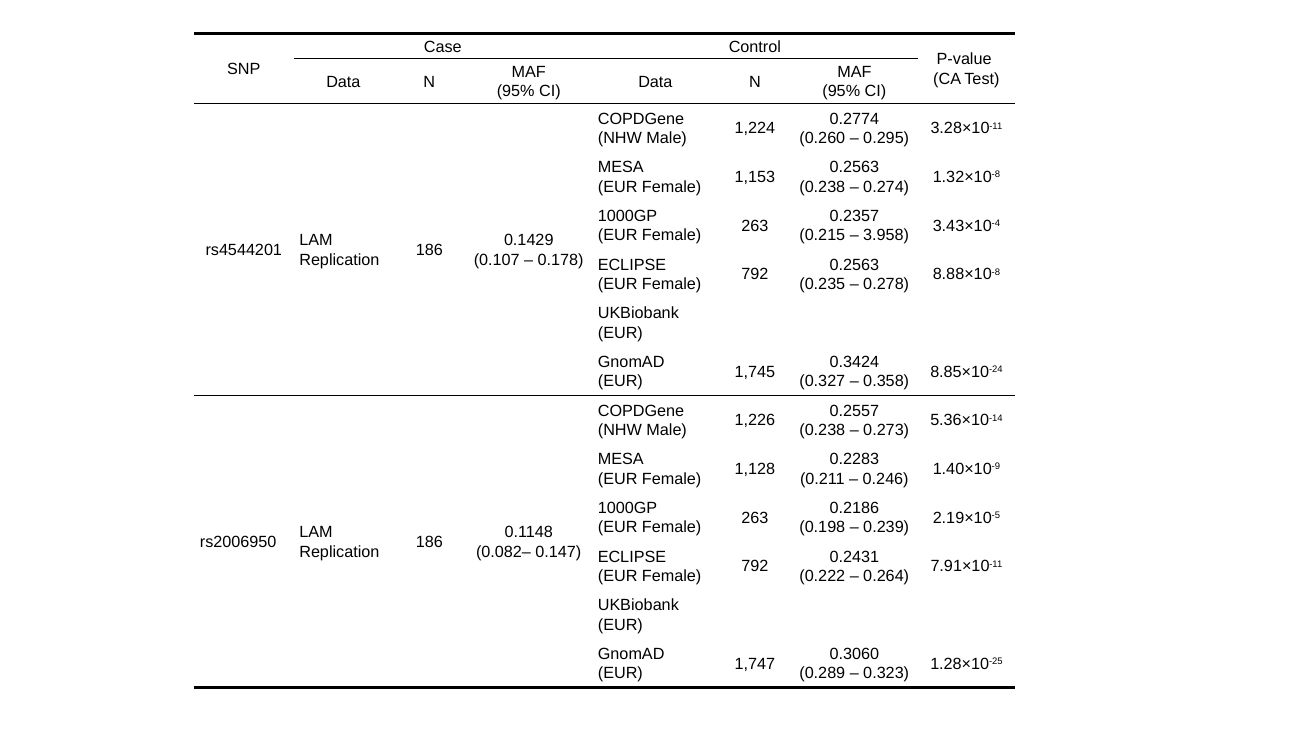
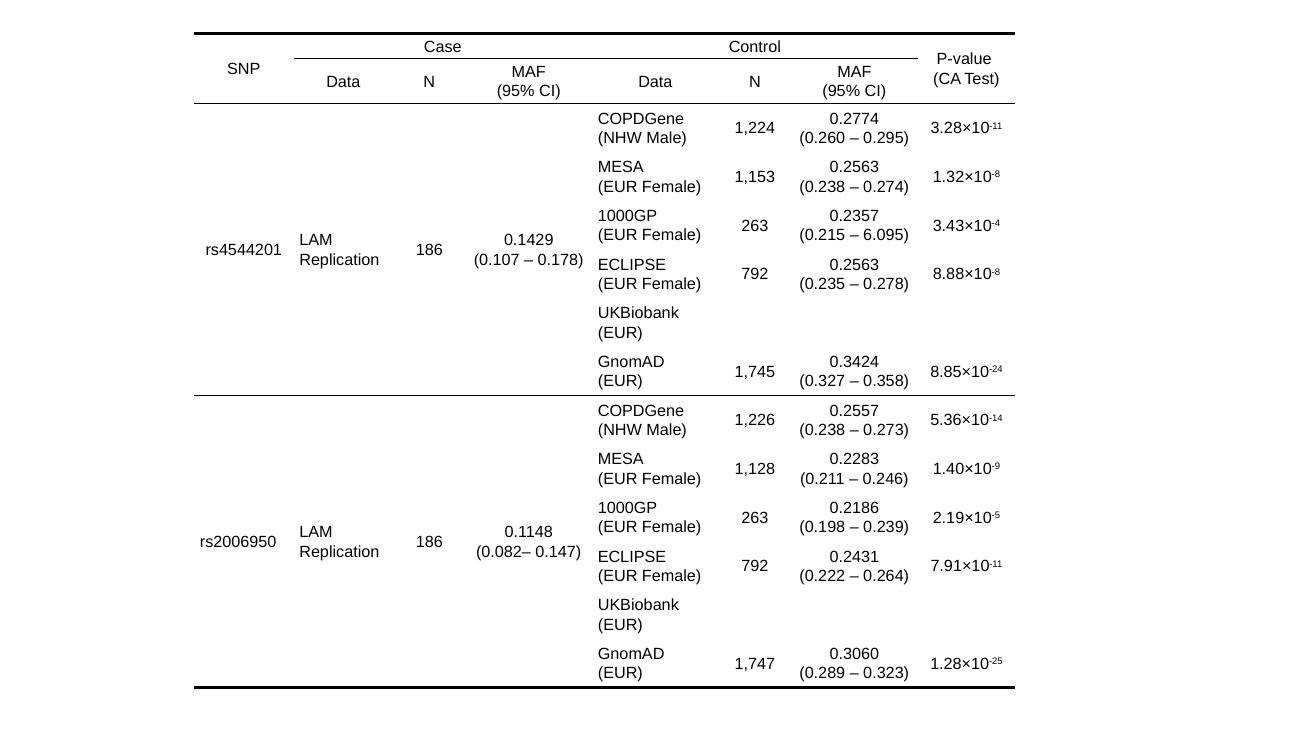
3.958: 3.958 -> 6.095 (886, 236)
